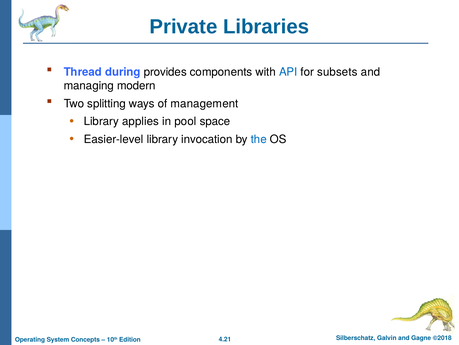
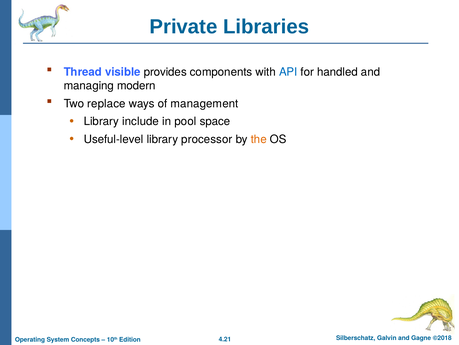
during: during -> visible (123, 72)
subsets: subsets -> handled (337, 72)
splitting: splitting -> replace (106, 103)
applies: applies -> include (141, 121)
Easier-level: Easier-level -> Useful-level (114, 139)
invocation: invocation -> processor (207, 139)
the colour: blue -> orange (259, 139)
